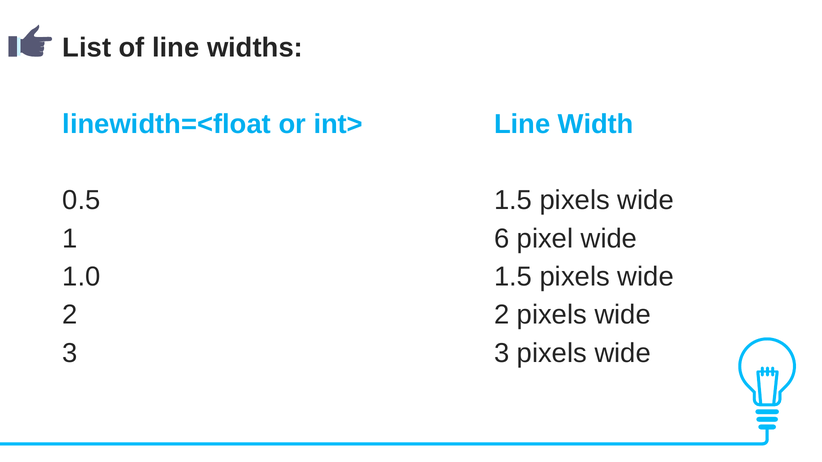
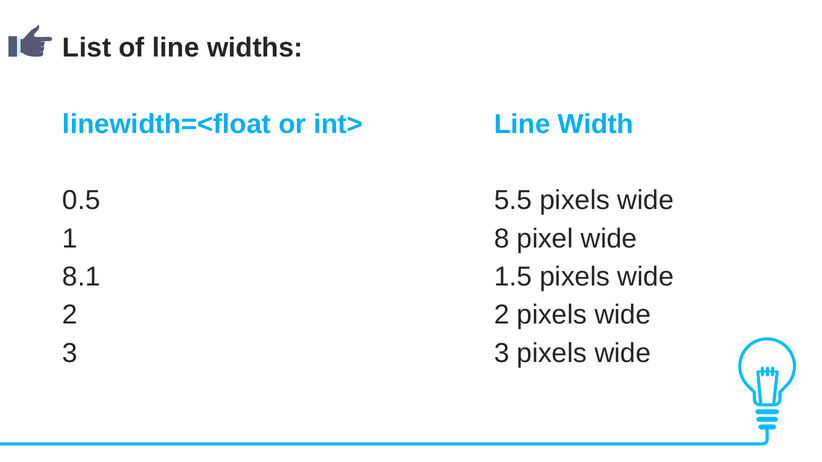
0.5 1.5: 1.5 -> 5.5 (513, 201)
6: 6 -> 8 (502, 239)
1.0: 1.0 -> 8.1 (82, 277)
